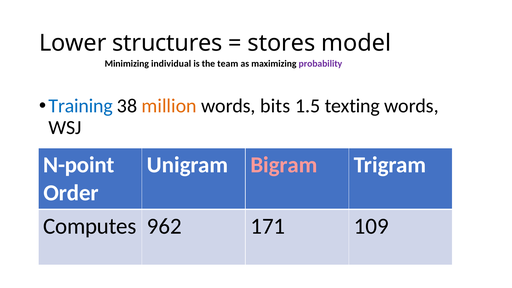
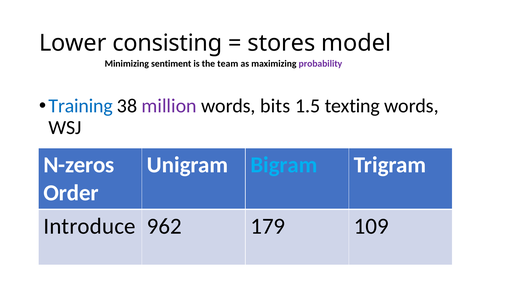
structures: structures -> consisting (167, 43)
individual: individual -> sentiment (171, 64)
million colour: orange -> purple (169, 106)
N-point: N-point -> N-zeros (79, 165)
Bigram colour: pink -> light blue (284, 165)
Computes: Computes -> Introduce (90, 226)
171: 171 -> 179 (268, 226)
